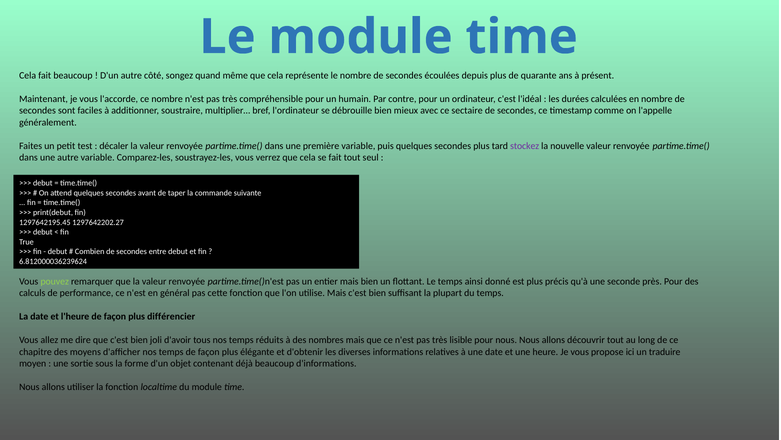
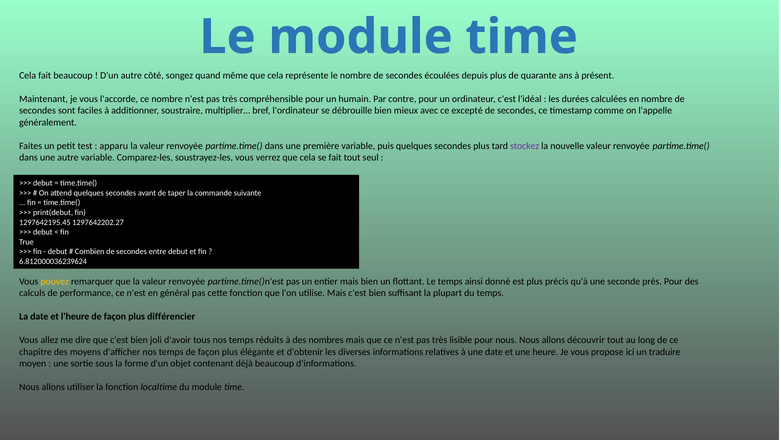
sectaire: sectaire -> excepté (467, 110)
décaler: décaler -> apparu (114, 146)
pouvez colour: light green -> yellow (55, 281)
